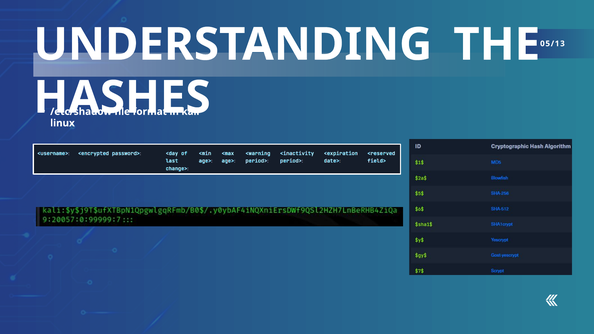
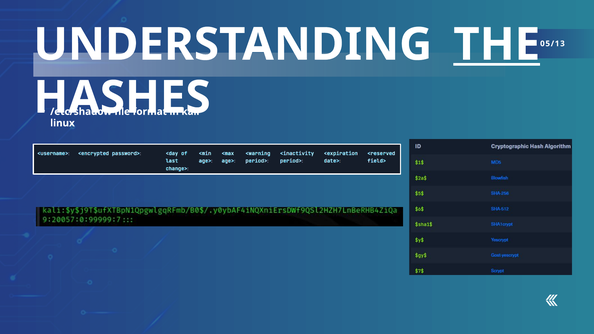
THE underline: none -> present (497, 45)
